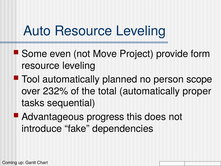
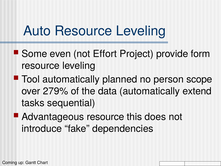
Move: Move -> Effort (105, 54)
232%: 232% -> 279% (56, 91)
total: total -> data (107, 91)
proper: proper -> extend (197, 91)
Advantageous progress: progress -> resource (105, 117)
